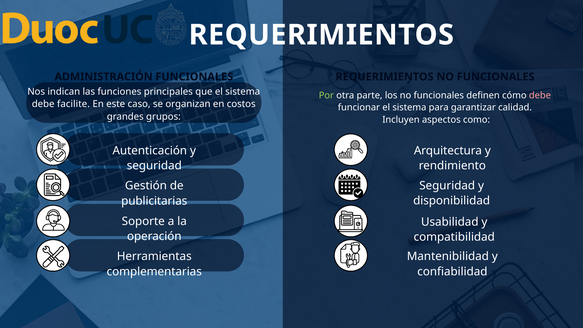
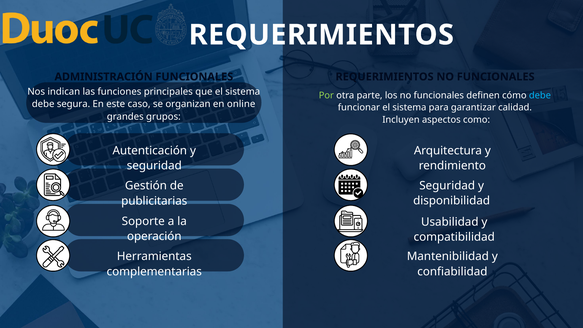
debe colour: pink -> light blue (540, 95)
facilite: facilite -> segura (74, 104)
costos: costos -> online (241, 104)
